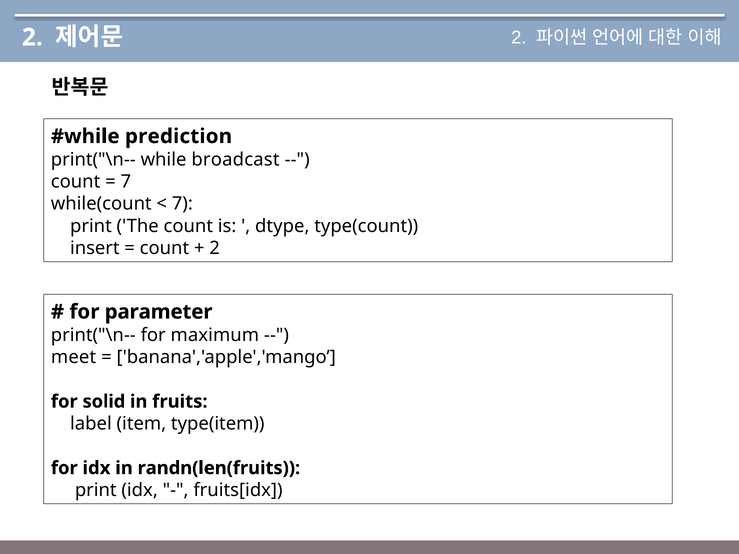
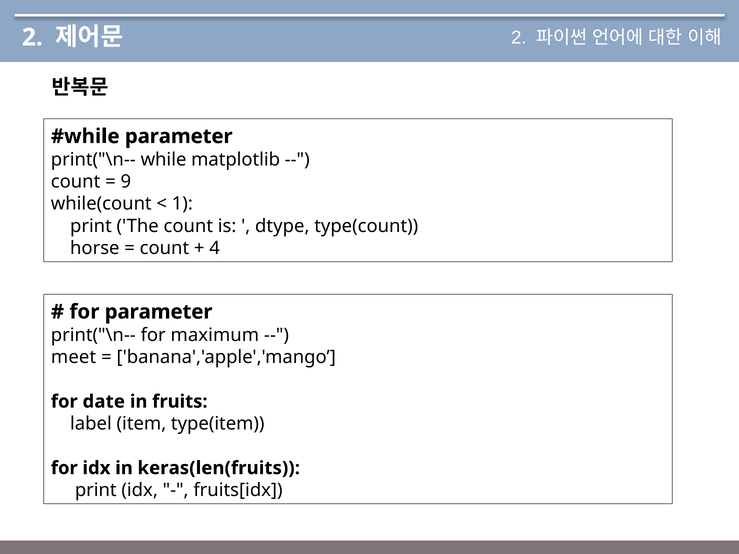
prediction: prediction -> parameter (179, 136)
broadcast: broadcast -> matplotlib (236, 160)
7: 7 -> 9 (126, 182)
7: 7 -> 1 (182, 204)
insert: insert -> horse (95, 248)
2: 2 -> 4 (215, 248)
solid: solid -> date (104, 402)
randn(len(fruits: randn(len(fruits -> keras(len(fruits (219, 468)
